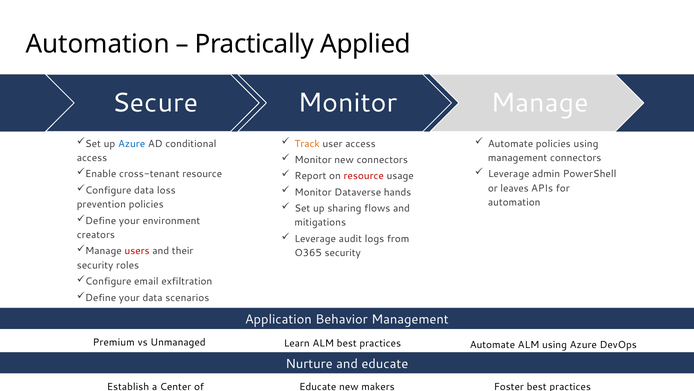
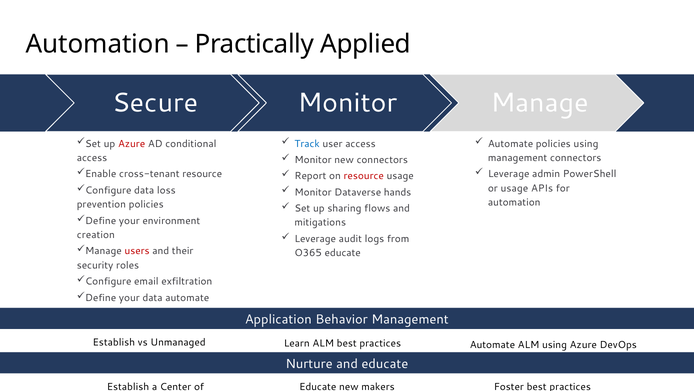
Azure colour: blue -> red (132, 143)
Track colour: orange -> blue (307, 143)
or leaves: leaves -> usage (514, 188)
creators: creators -> creation (96, 235)
O365 security: security -> educate (343, 253)
data scenarios: scenarios -> automate (187, 297)
Premium: Premium -> Establish (114, 342)
